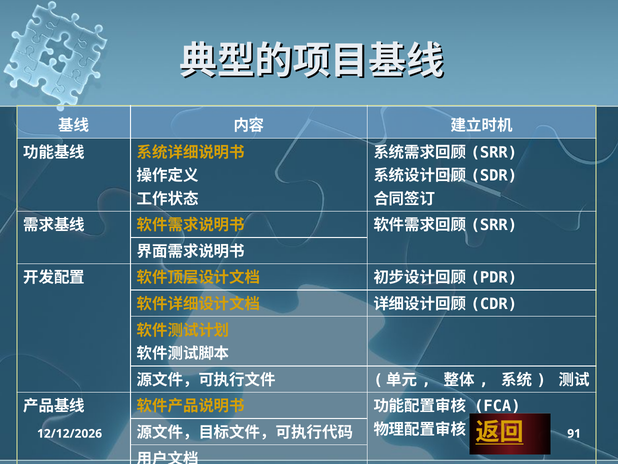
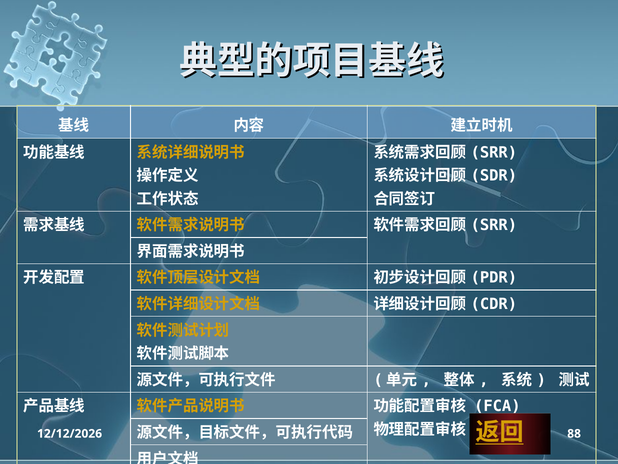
91: 91 -> 88 (574, 433)
